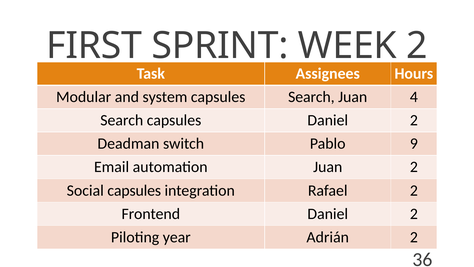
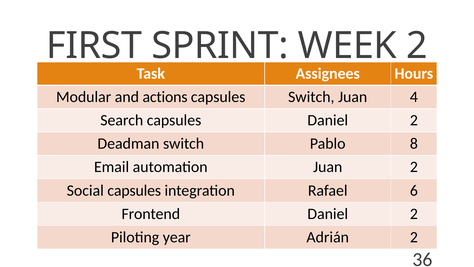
system: system -> actions (165, 97)
capsules Search: Search -> Switch (311, 97)
9: 9 -> 8 (414, 143)
Rafael 2: 2 -> 6 (414, 190)
